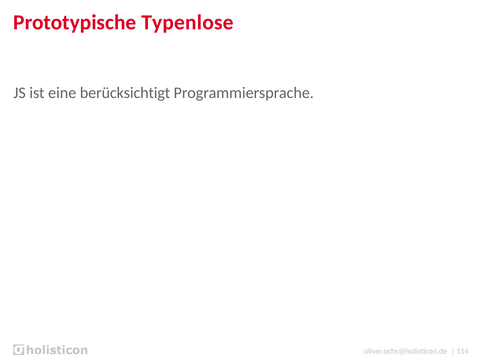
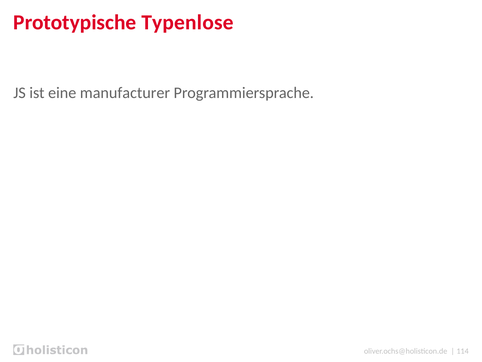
berücksichtigt: berücksichtigt -> manufacturer (125, 93)
